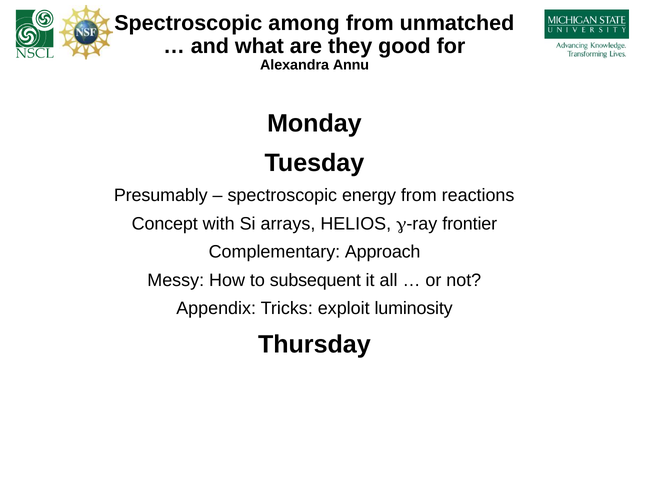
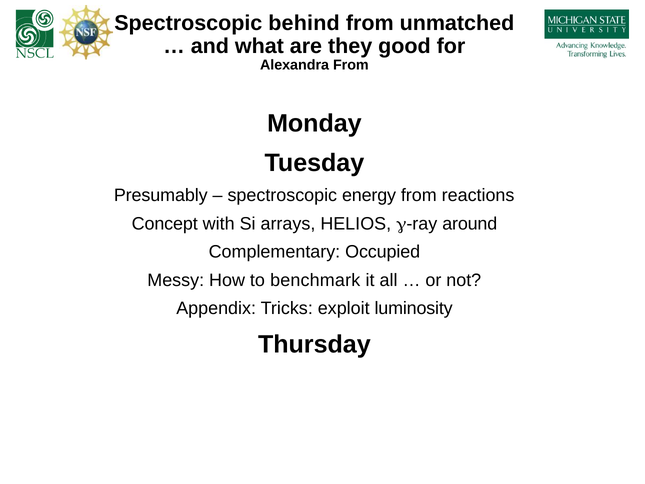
among: among -> behind (304, 23)
Alexandra Annu: Annu -> From (351, 65)
frontier: frontier -> around (470, 223)
Approach: Approach -> Occupied (383, 252)
subsequent: subsequent -> benchmark (315, 280)
